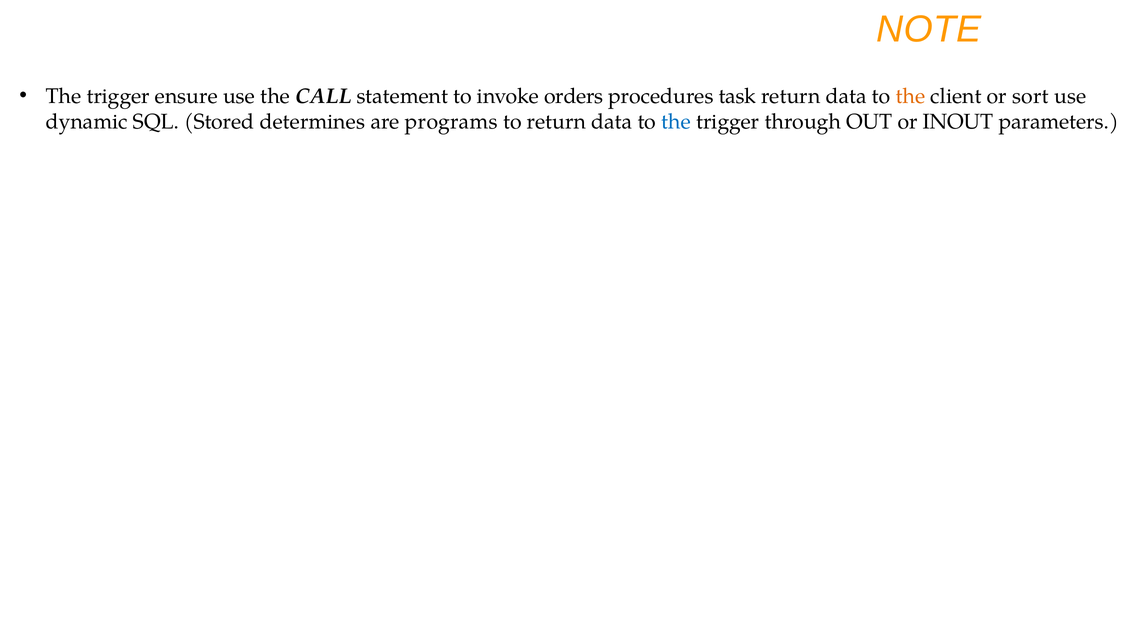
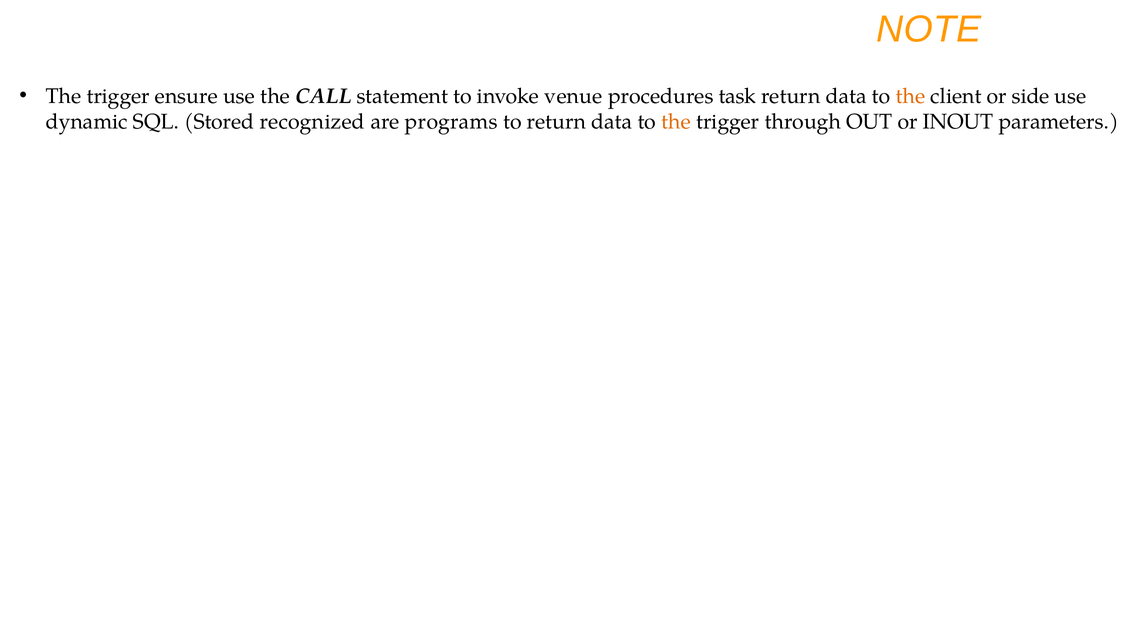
orders: orders -> venue (574, 96)
sort: sort -> side (1031, 96)
determines: determines -> recognized (312, 122)
the colour: blue -> orange (676, 122)
